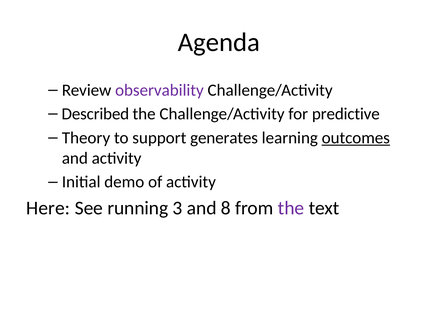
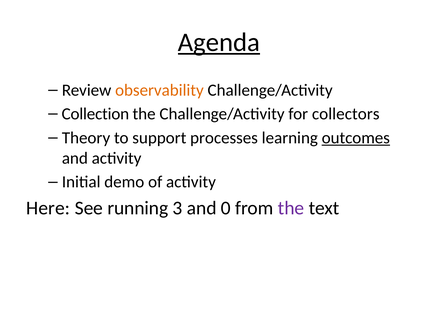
Agenda underline: none -> present (219, 42)
observability colour: purple -> orange (159, 90)
Described: Described -> Collection (95, 114)
predictive: predictive -> collectors (346, 114)
generates: generates -> processes (224, 138)
8: 8 -> 0 (226, 208)
